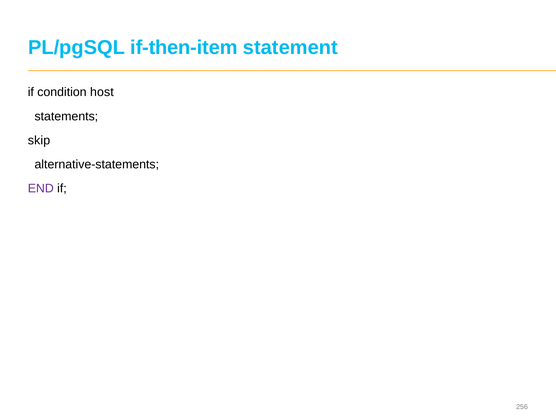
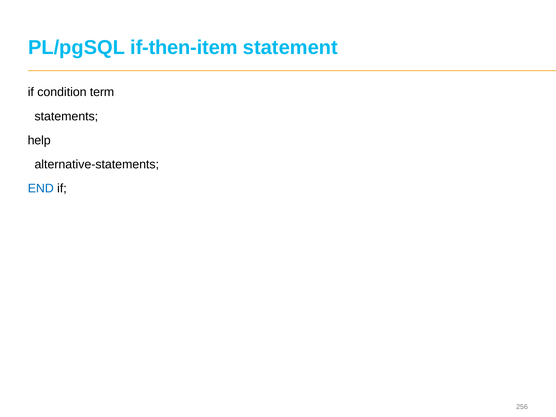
host: host -> term (102, 92)
skip: skip -> help (39, 140)
END colour: purple -> blue (41, 189)
